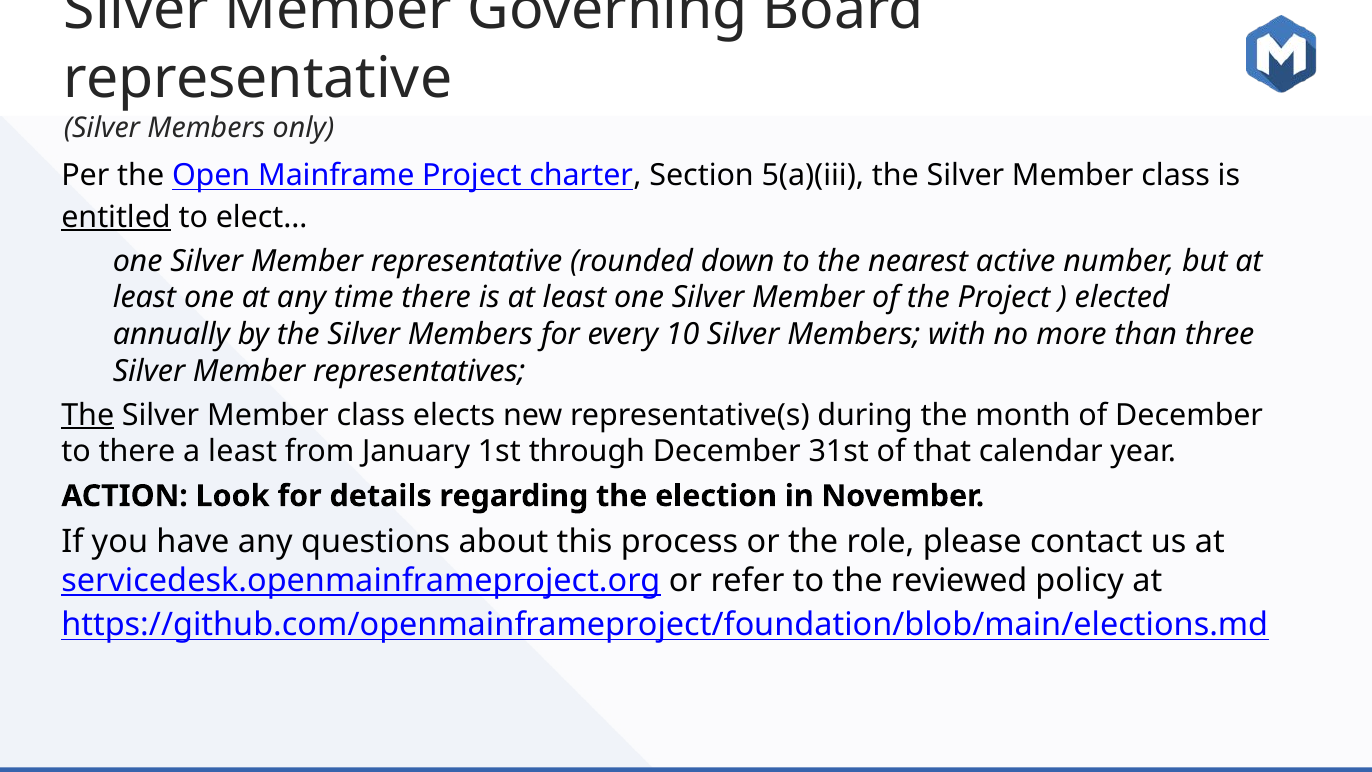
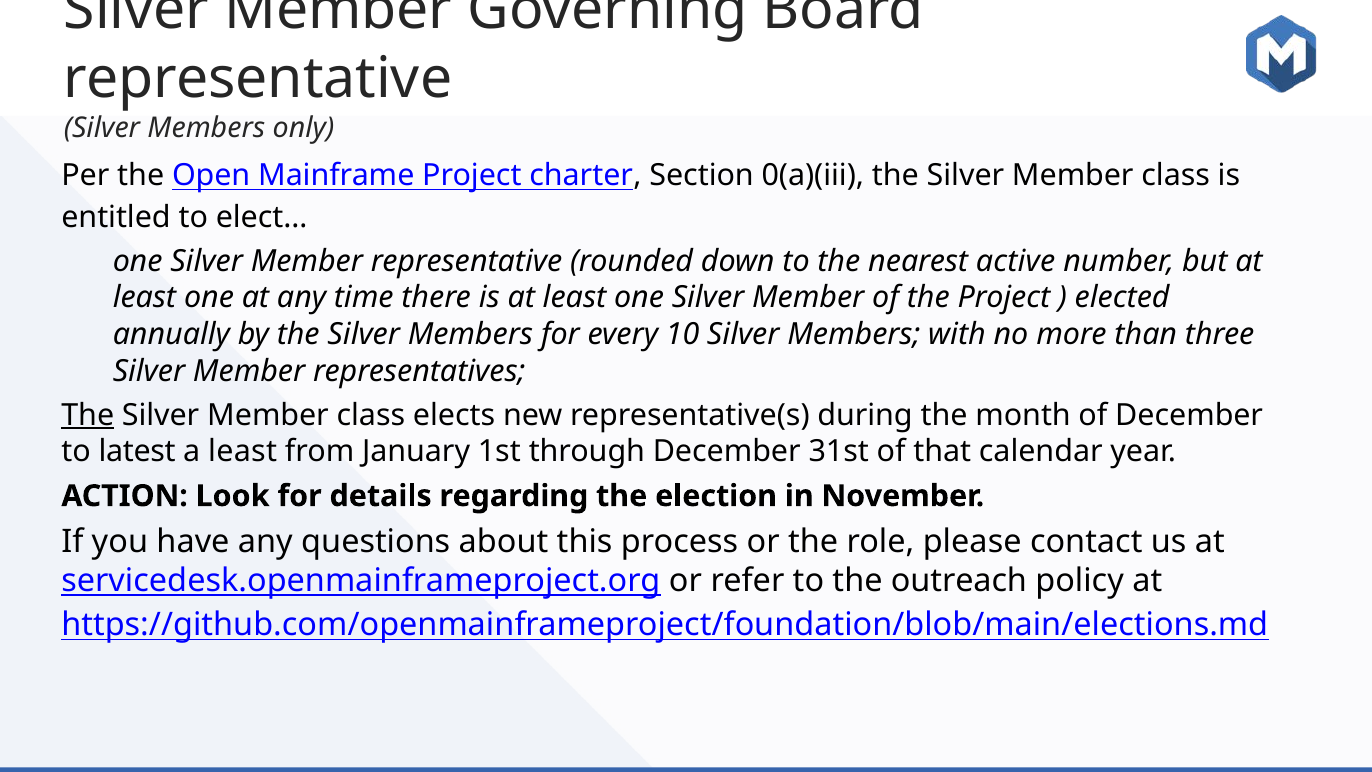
5(a)(iii: 5(a)(iii -> 0(a)(iii (813, 176)
entitled underline: present -> none (116, 217)
to there: there -> latest (137, 452)
reviewed: reviewed -> outreach (959, 580)
